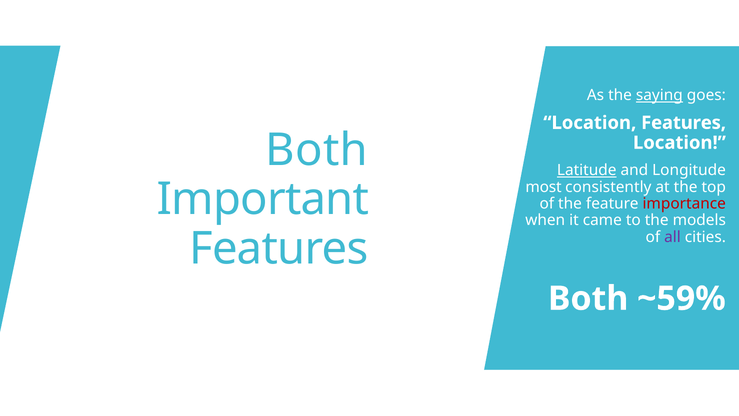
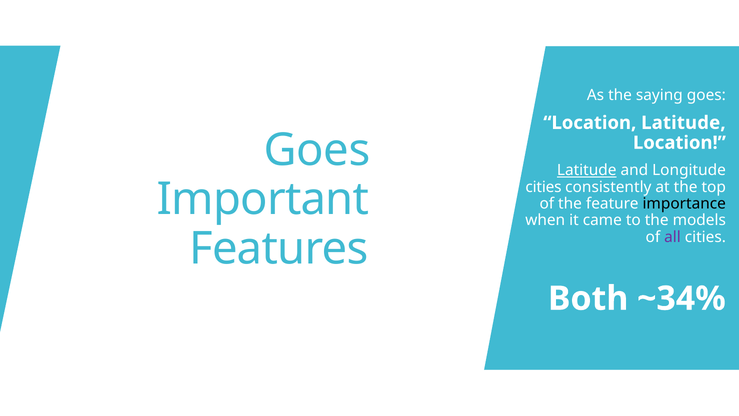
saying underline: present -> none (659, 95)
Features: Features -> Latitude (683, 123)
Both: Both -> Goes (317, 150)
most: most -> cities (544, 187)
importance colour: red -> black (684, 203)
~59%: ~59% -> ~34% (681, 298)
